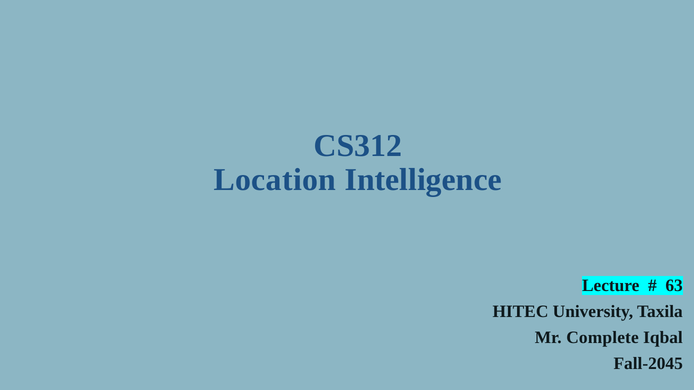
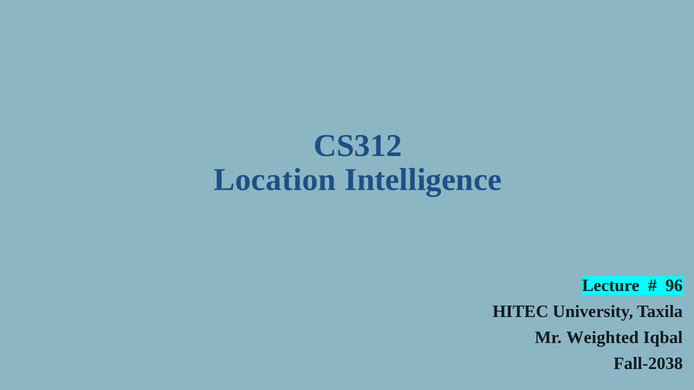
63: 63 -> 96 (674, 286)
Complete: Complete -> Weighted (603, 338)
Fall-2045: Fall-2045 -> Fall-2038 (648, 364)
